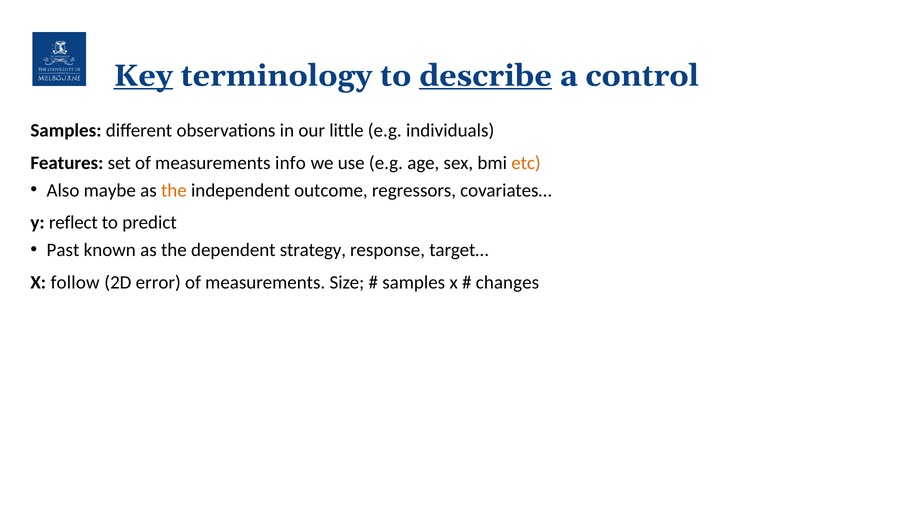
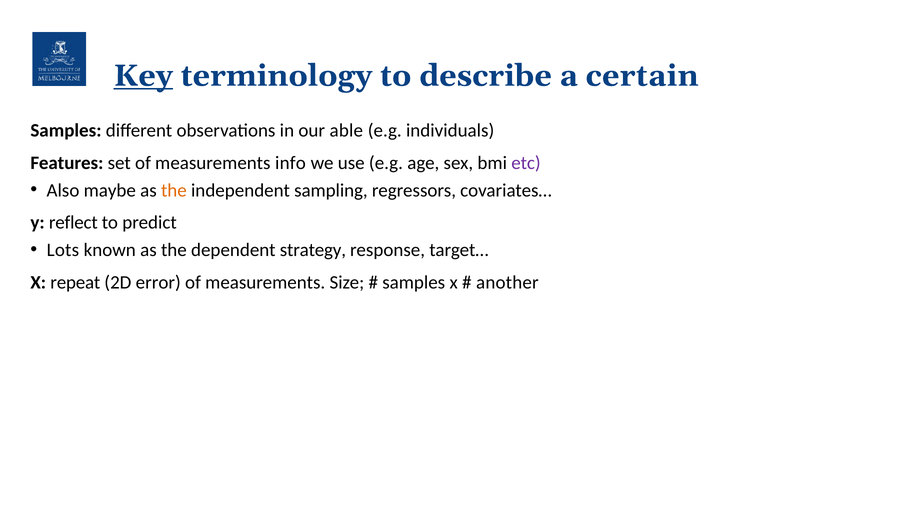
describe underline: present -> none (485, 76)
control: control -> certain (642, 76)
little: little -> able (346, 131)
etc colour: orange -> purple (526, 163)
outcome: outcome -> sampling (331, 190)
Past: Past -> Lots (63, 250)
follow: follow -> repeat (75, 283)
changes: changes -> another (507, 283)
